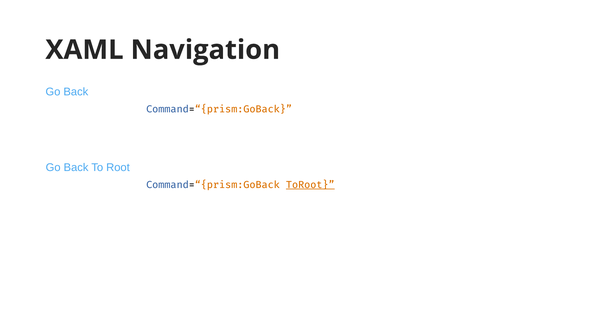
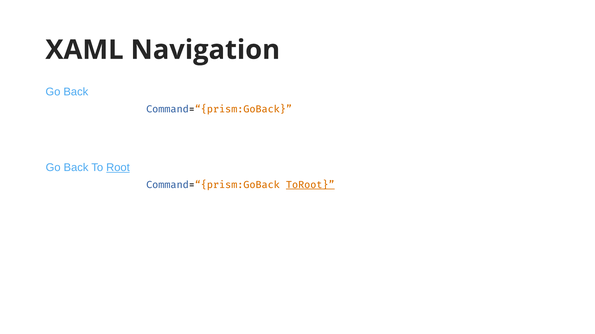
Root underline: none -> present (118, 168)
